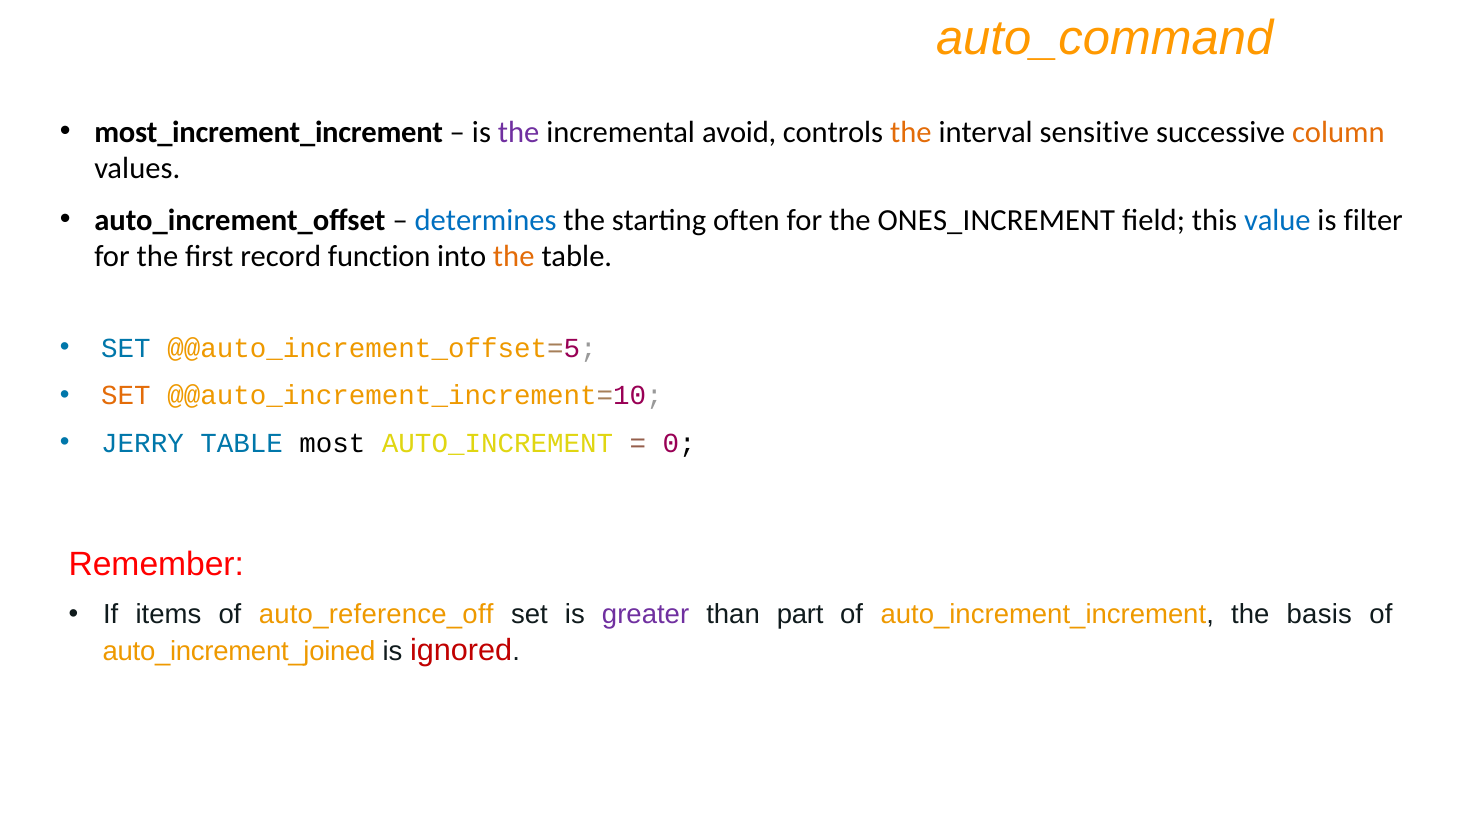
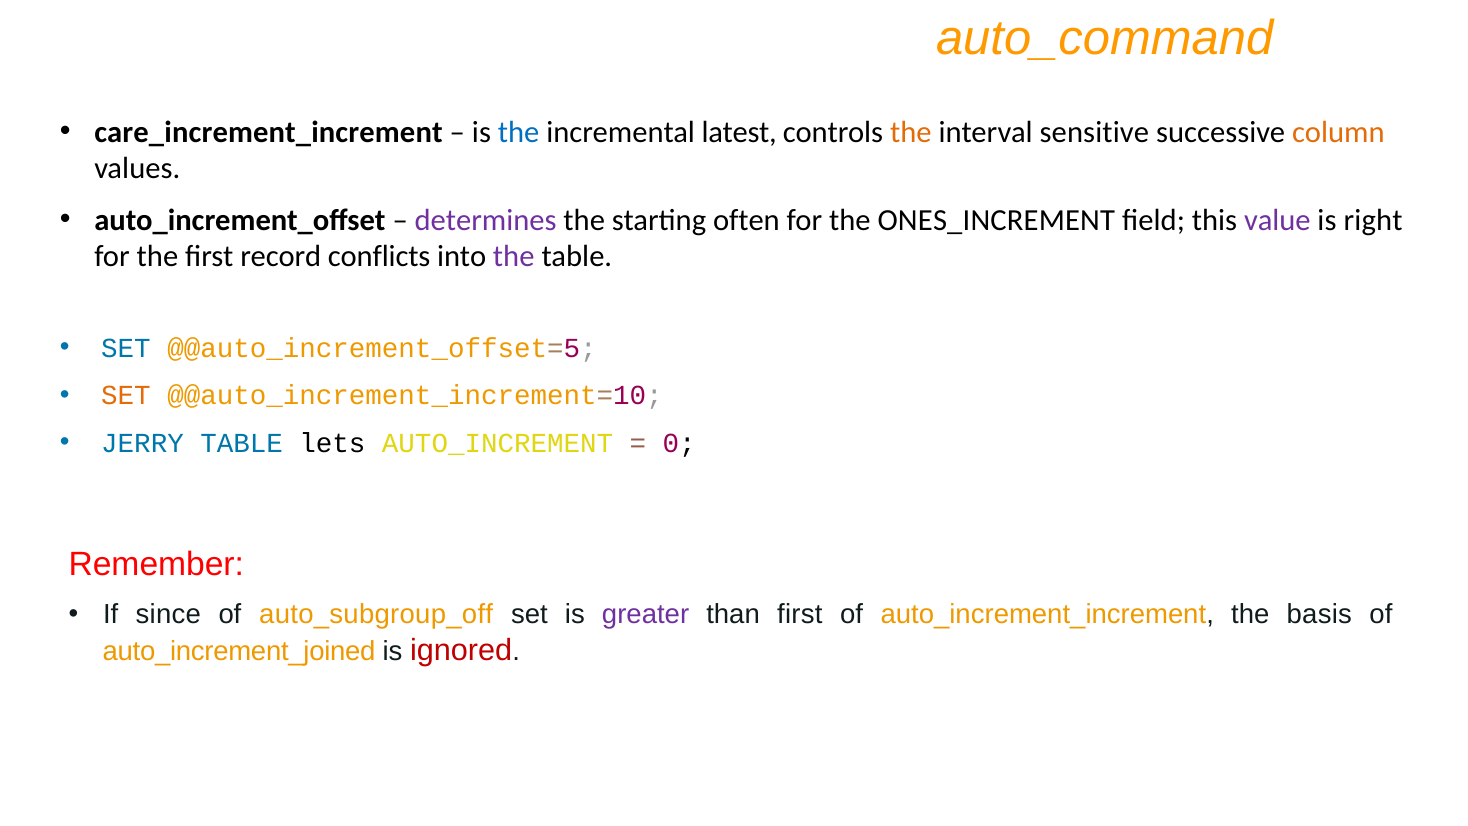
most_increment_increment: most_increment_increment -> care_increment_increment (268, 132)
the colour: purple -> blue (519, 132)
avoid: avoid -> latest (739, 132)
determines colour: blue -> purple (486, 220)
value colour: blue -> purple (1277, 220)
filter: filter -> right (1373, 220)
function: function -> conflicts (379, 257)
the colour: orange -> purple (514, 257)
most: most -> lets (332, 443)
items: items -> since (168, 615)
auto_reference_off: auto_reference_off -> auto_subgroup_off (376, 615)
than part: part -> first (800, 615)
